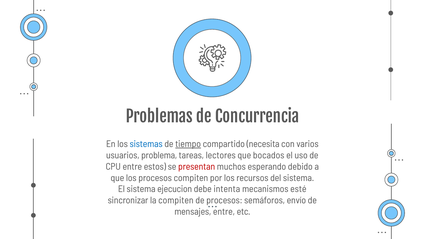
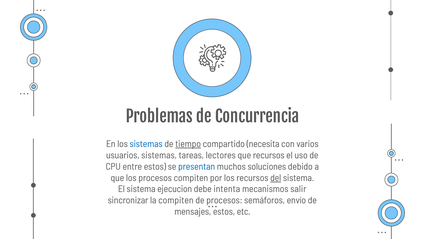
usuarios problema: problema -> sistemas (159, 155)
que bocados: bocados -> recursos (269, 155)
presentan colour: red -> blue (197, 167)
esperando: esperando -> soluciones (267, 167)
del underline: none -> present (276, 178)
esté: esté -> salir (298, 189)
mensajes entre: entre -> estos (224, 212)
